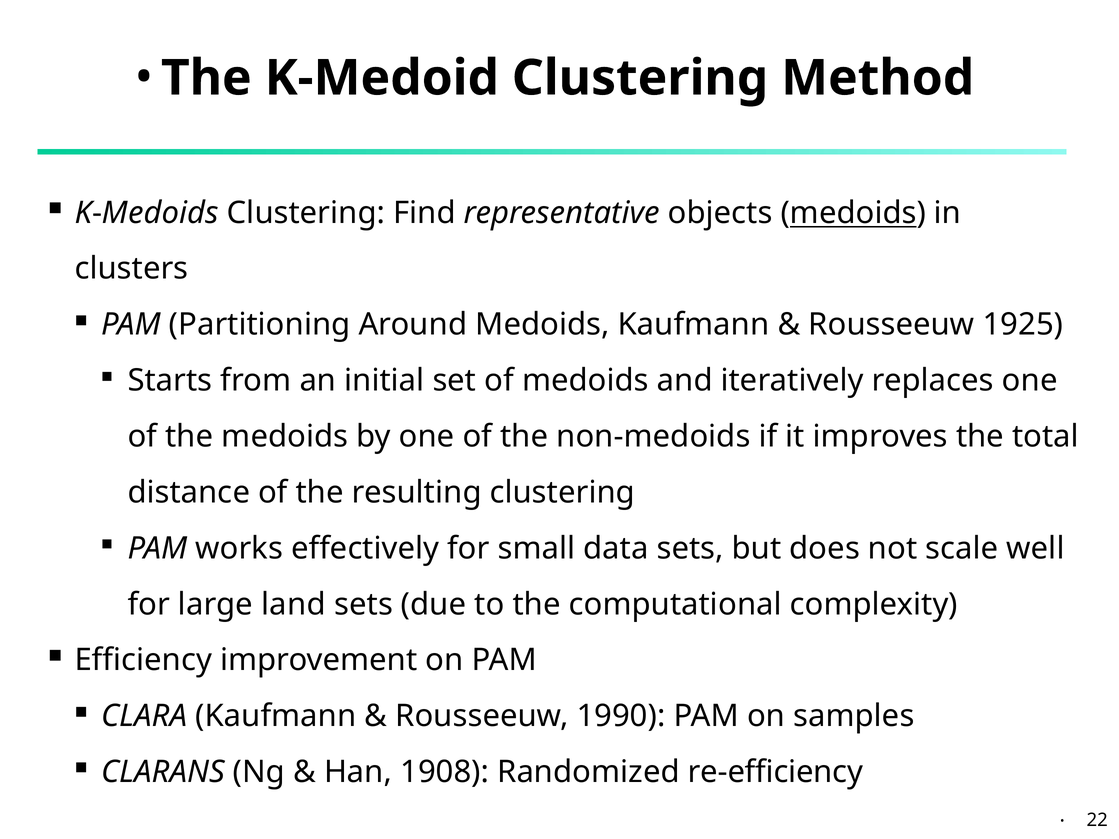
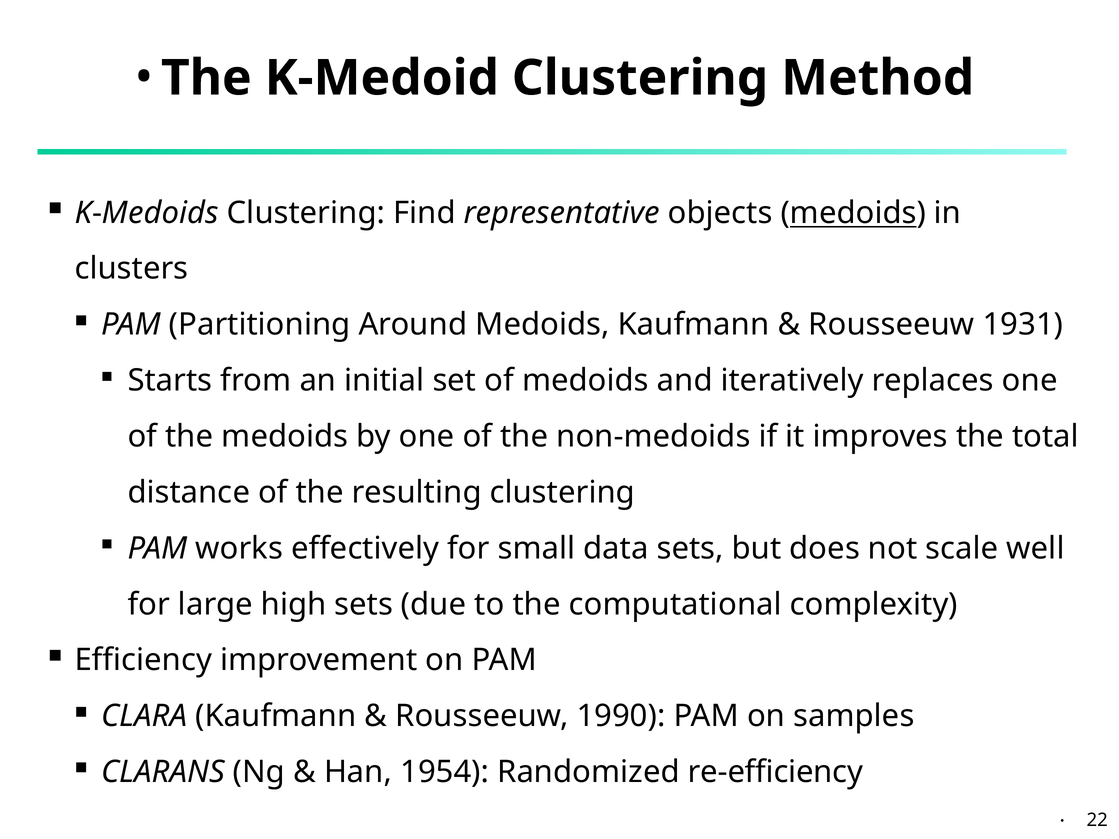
1925: 1925 -> 1931 (1023, 325)
land: land -> high (294, 604)
1908: 1908 -> 1954 (445, 772)
